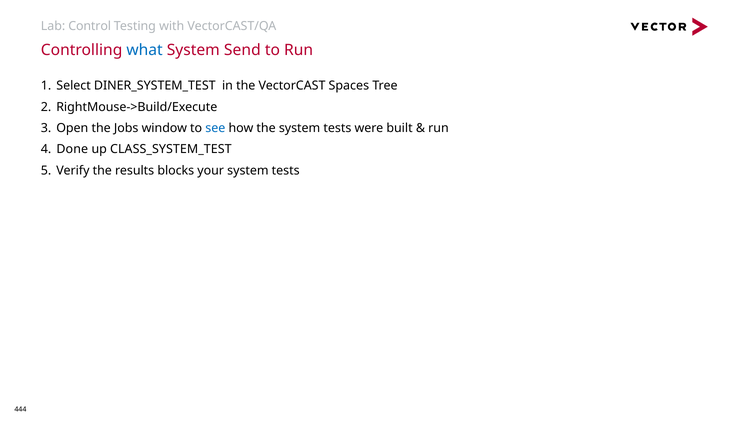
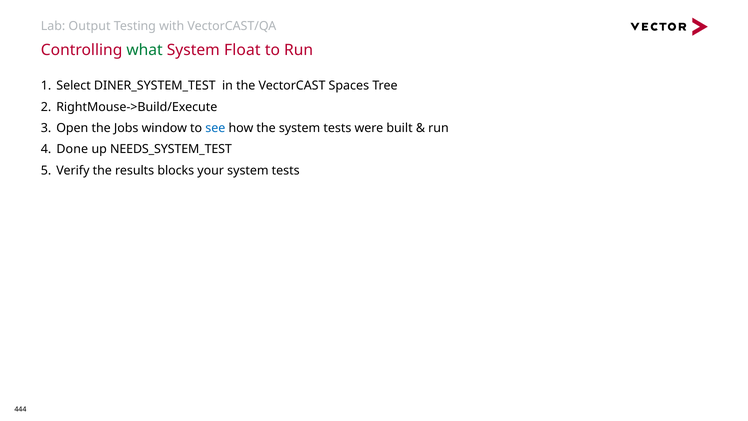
Control: Control -> Output (90, 26)
what colour: blue -> green (145, 50)
Send: Send -> Float (242, 50)
CLASS_SYSTEM_TEST: CLASS_SYSTEM_TEST -> NEEDS_SYSTEM_TEST (171, 149)
